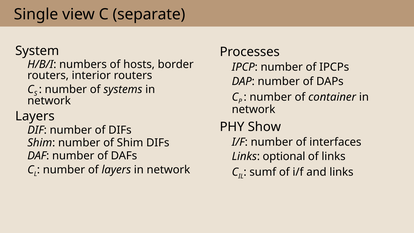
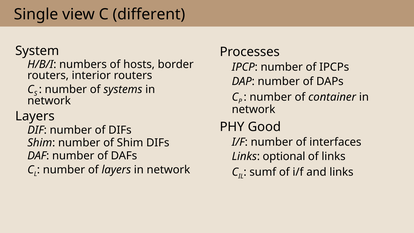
separate: separate -> different (149, 14)
Show: Show -> Good (264, 127)
